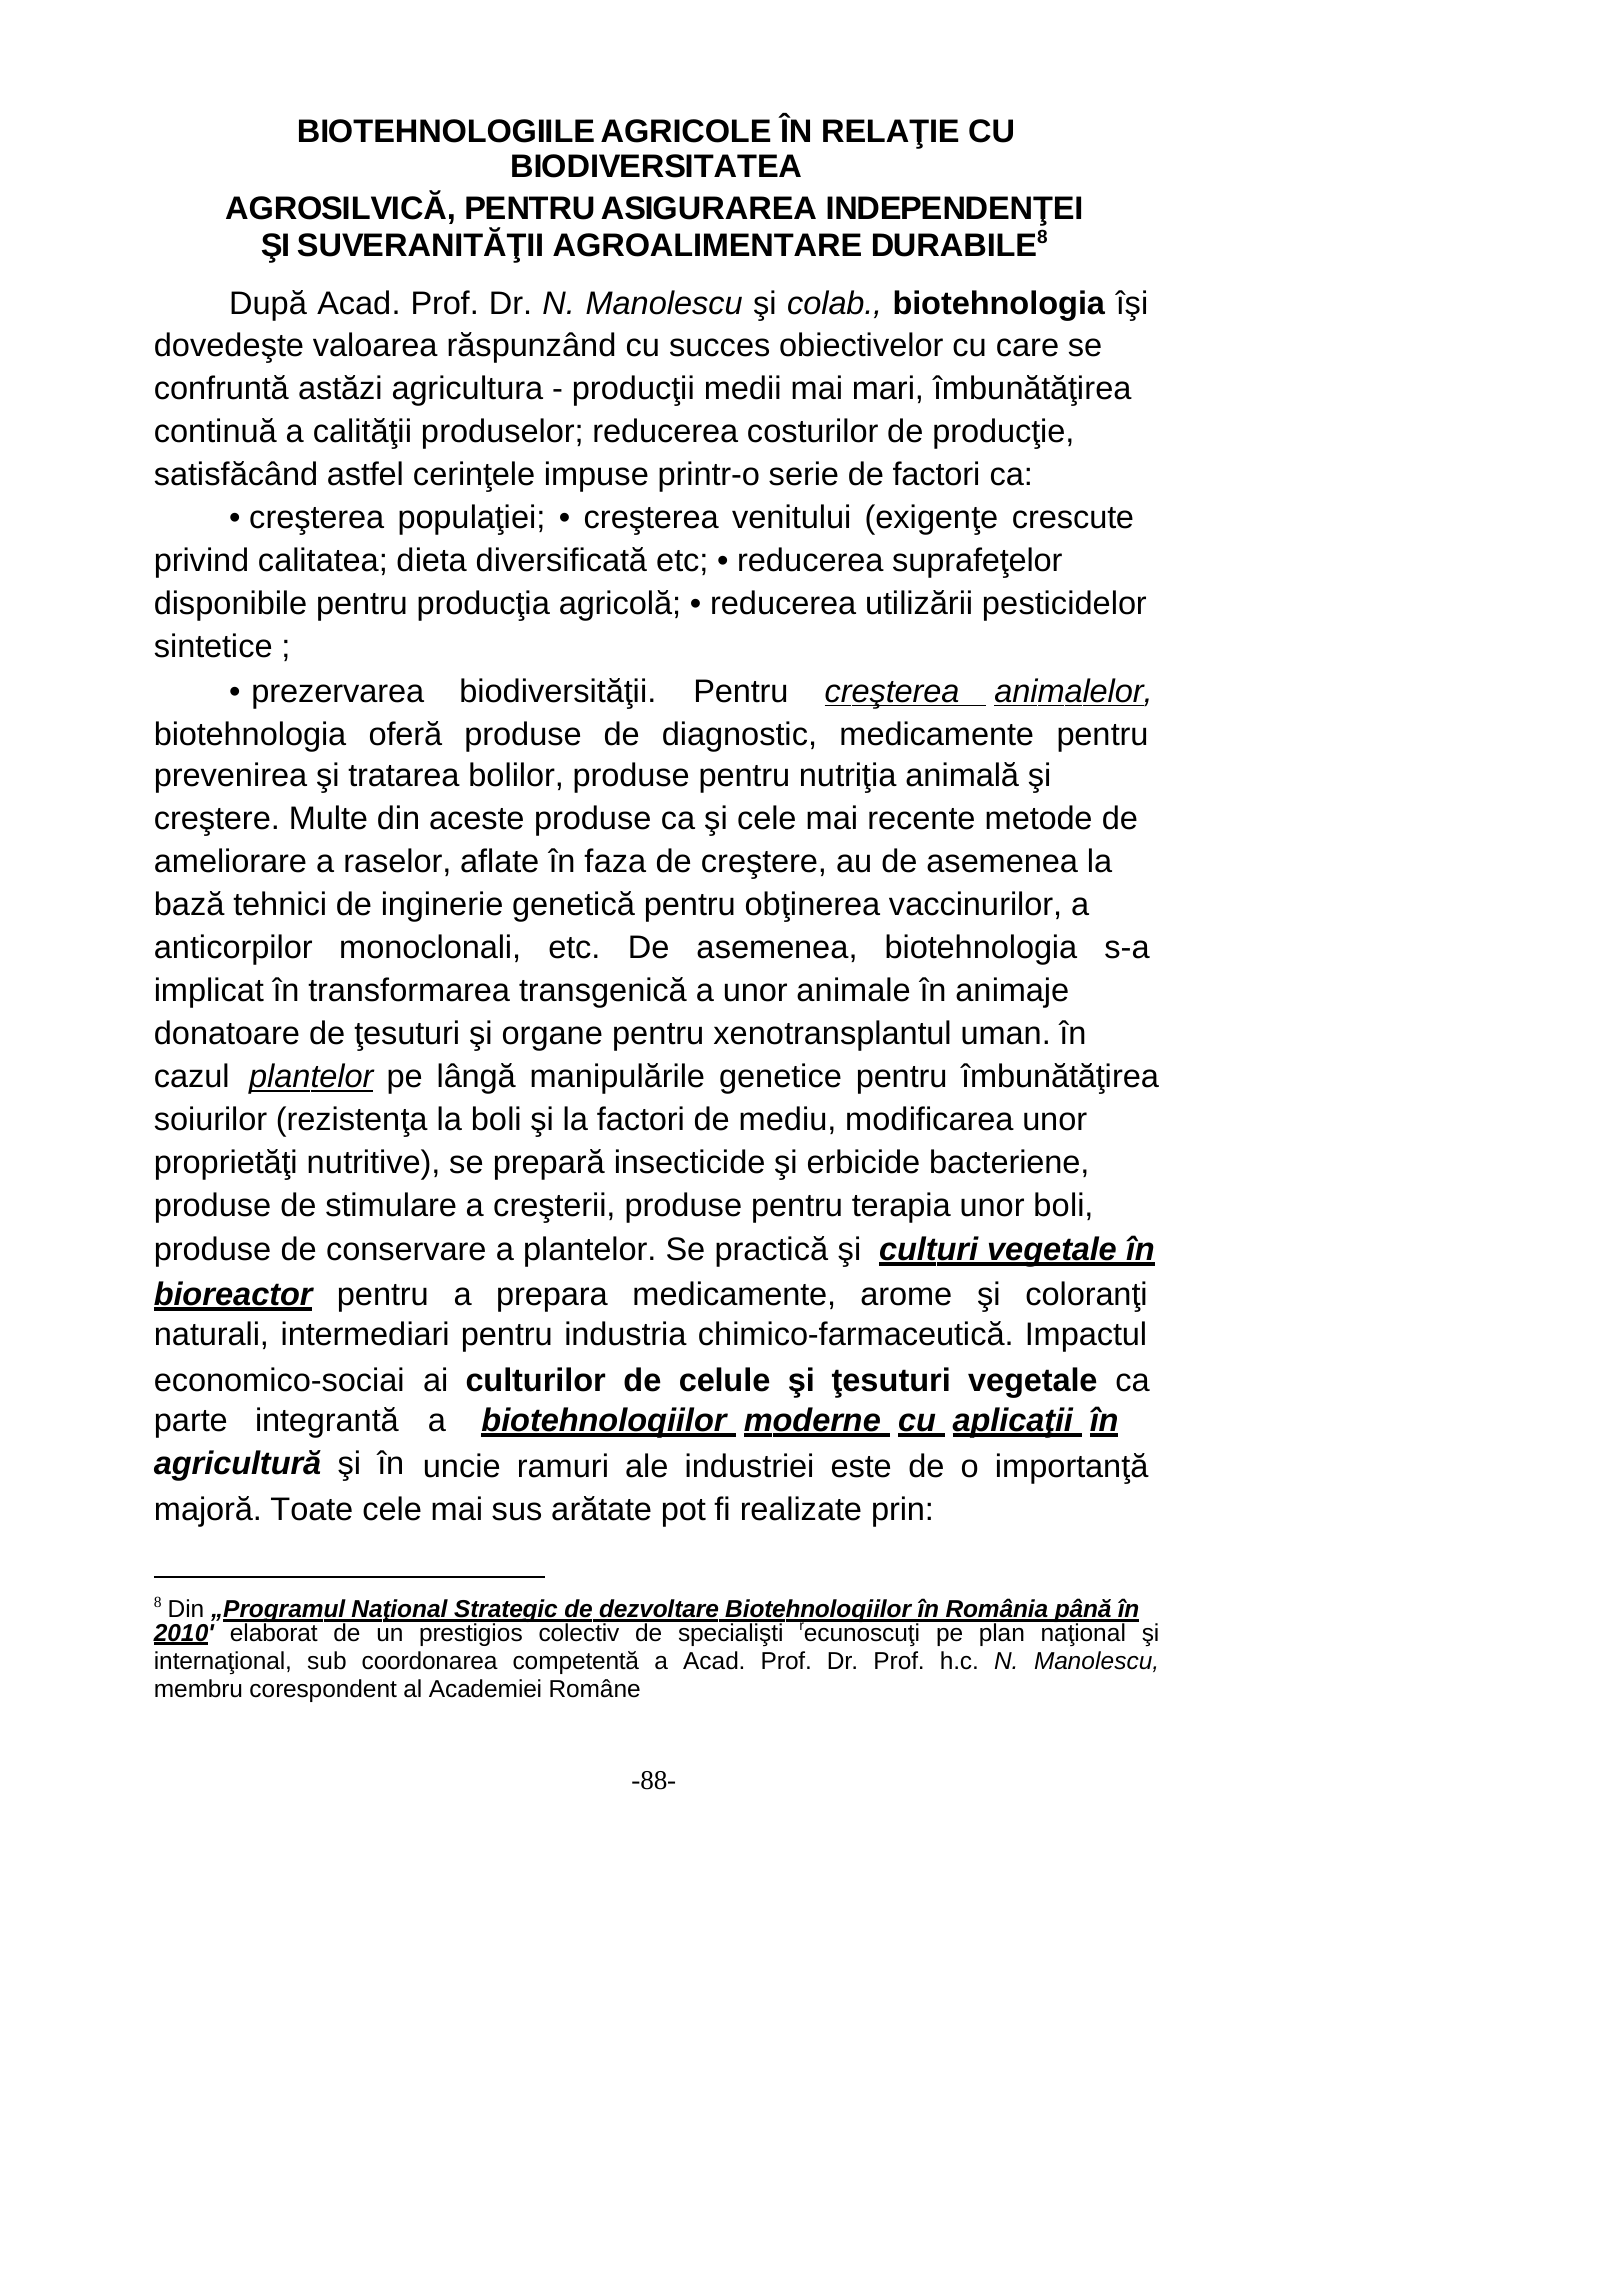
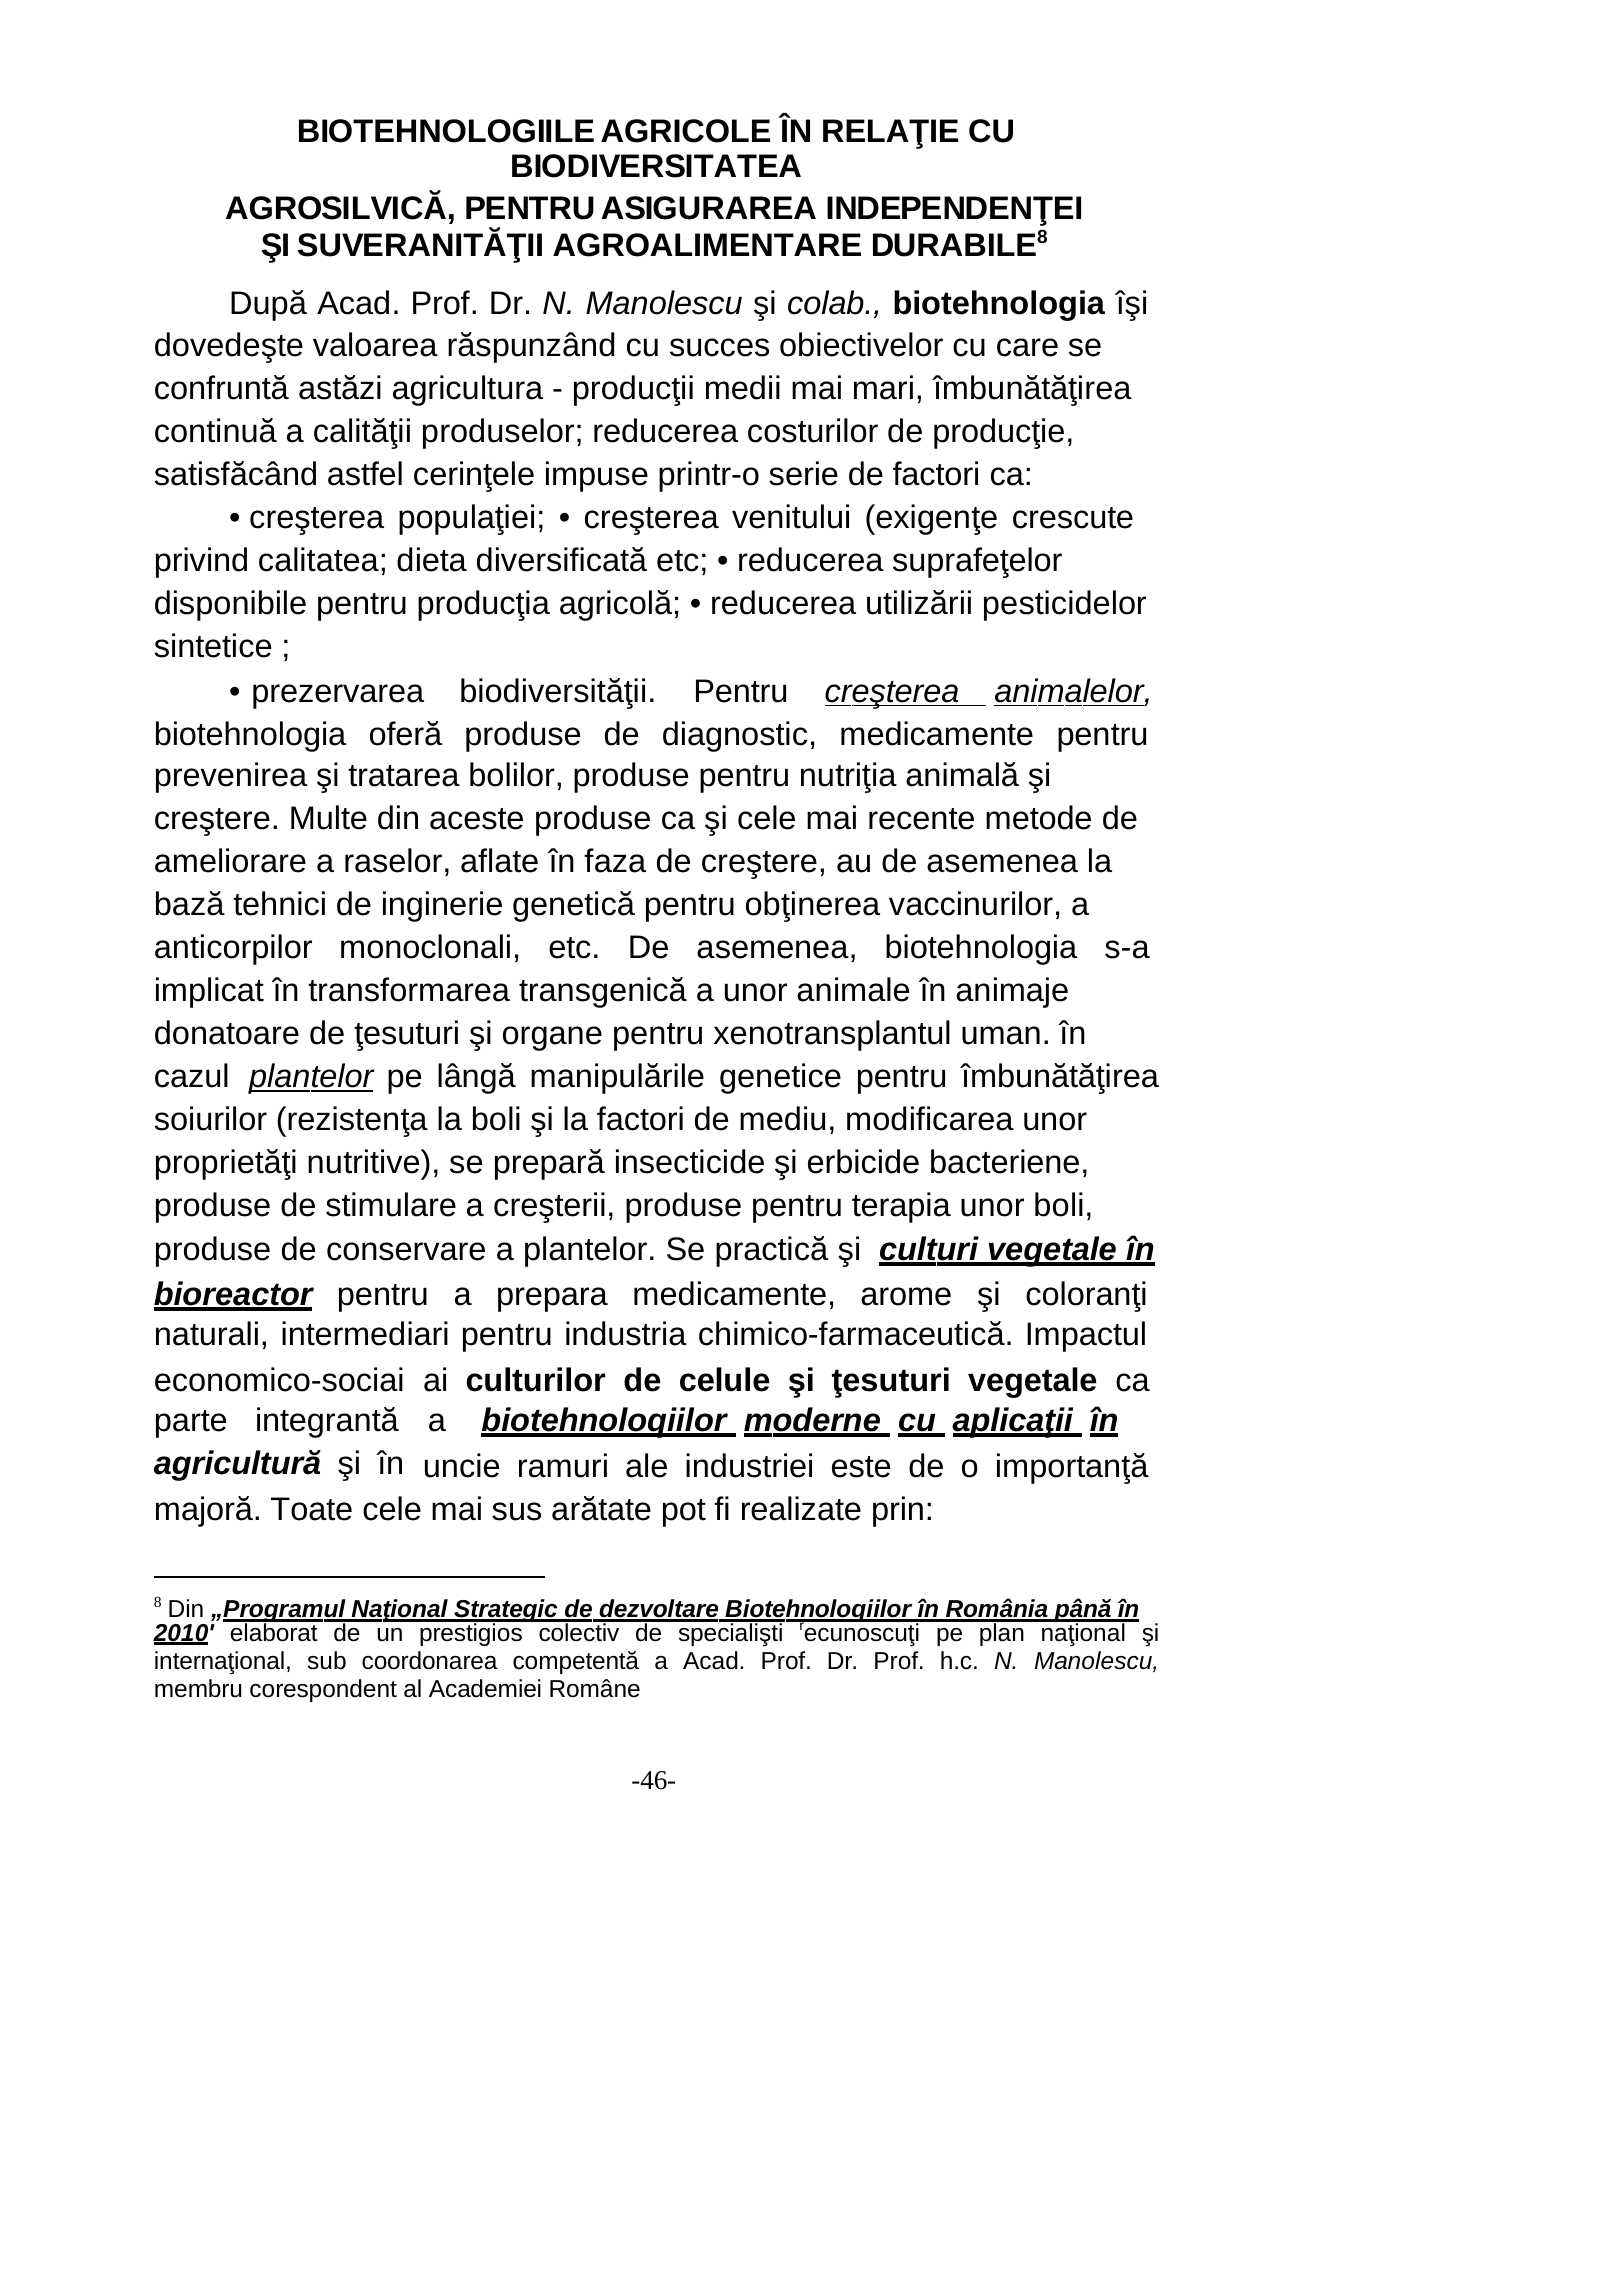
-88-: -88- -> -46- (654, 1781)
